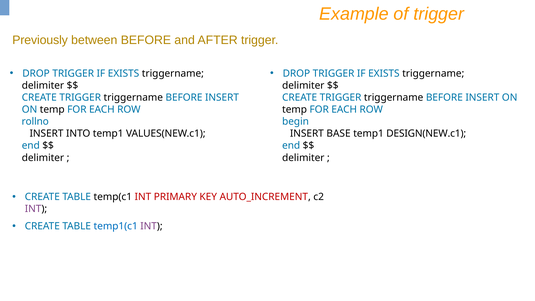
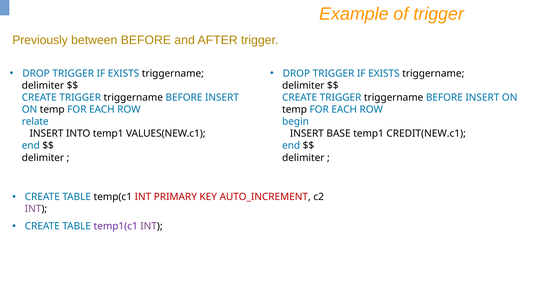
rollno: rollno -> relate (35, 122)
DESIGN(NEW.c1: DESIGN(NEW.c1 -> CREDIT(NEW.c1 (426, 134)
temp1(c1 colour: blue -> purple (116, 226)
